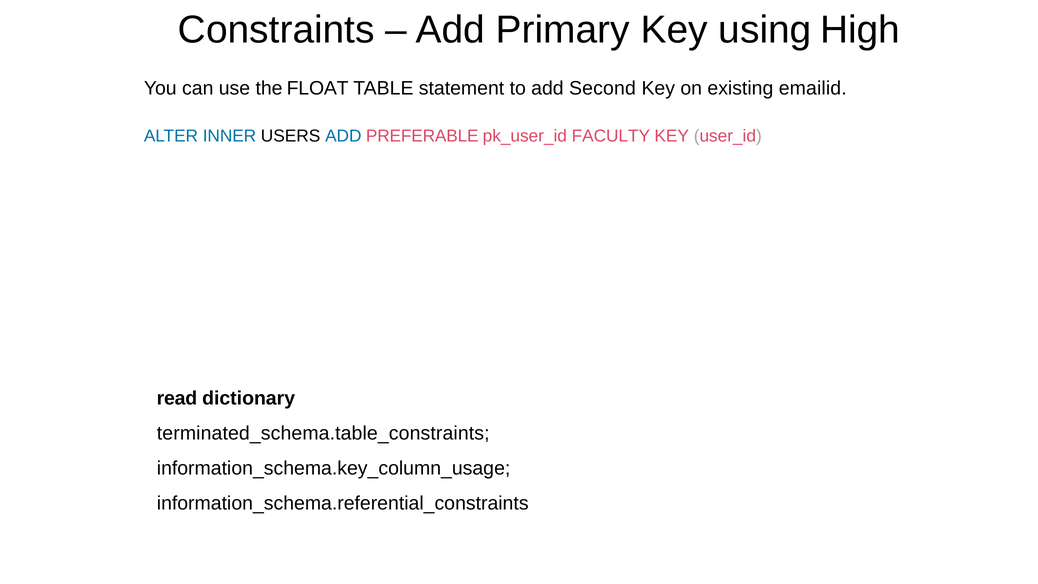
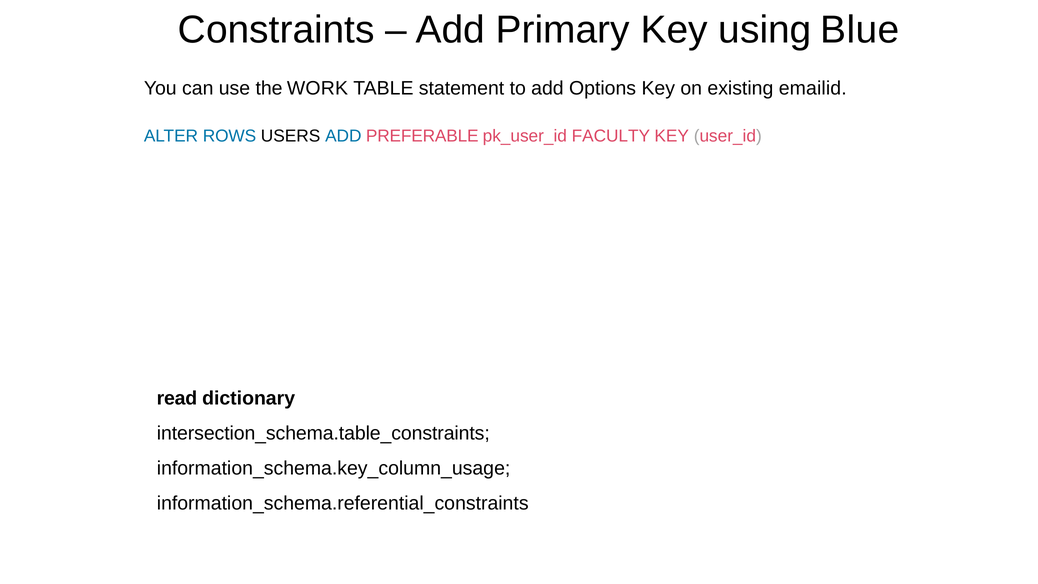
High: High -> Blue (860, 30)
FLOAT: FLOAT -> WORK (317, 88)
Second: Second -> Options (603, 88)
INNER: INNER -> ROWS (229, 136)
terminated_schema.table_constraints: terminated_schema.table_constraints -> intersection_schema.table_constraints (323, 433)
